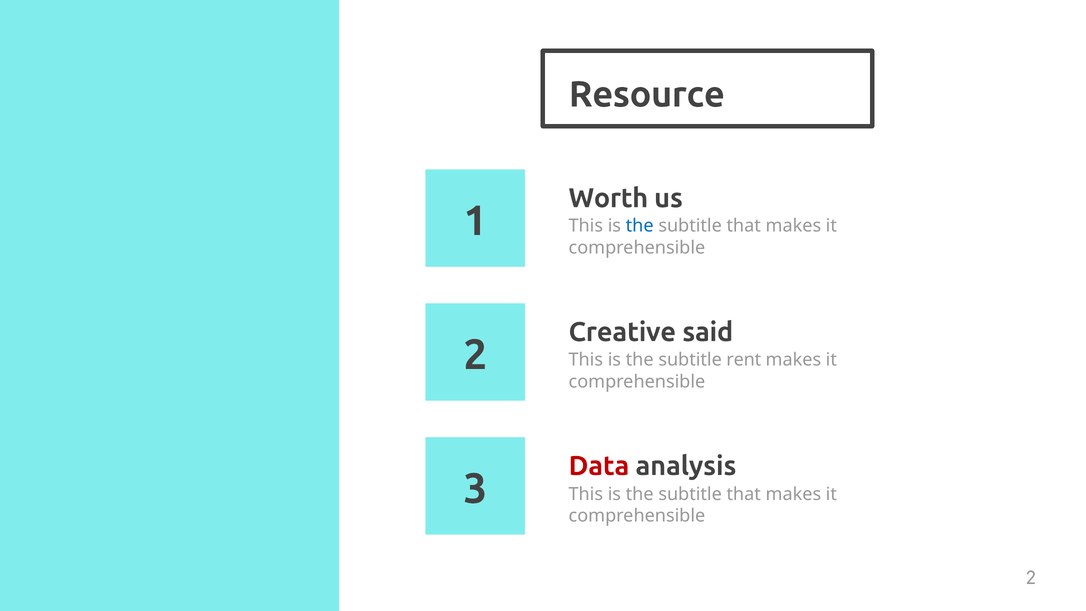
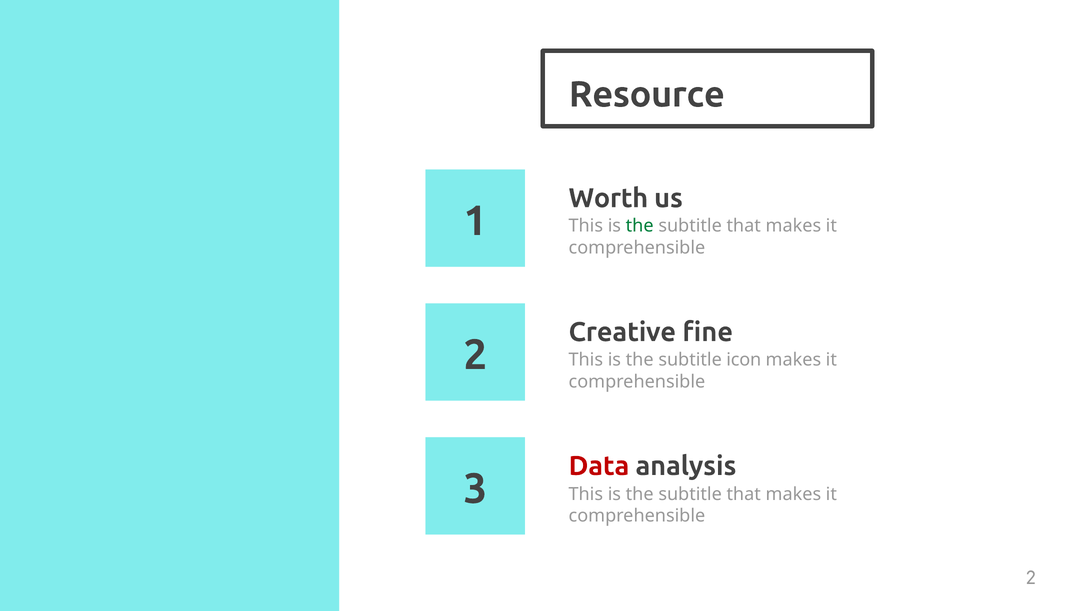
the colour: blue -> green (640, 226)
said: said -> fine (708, 332)
rent: rent -> icon (744, 360)
